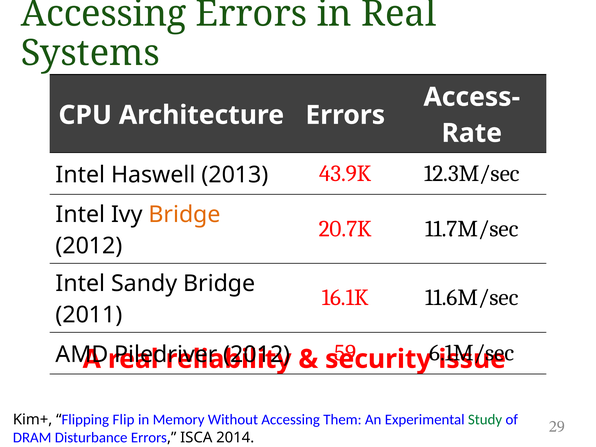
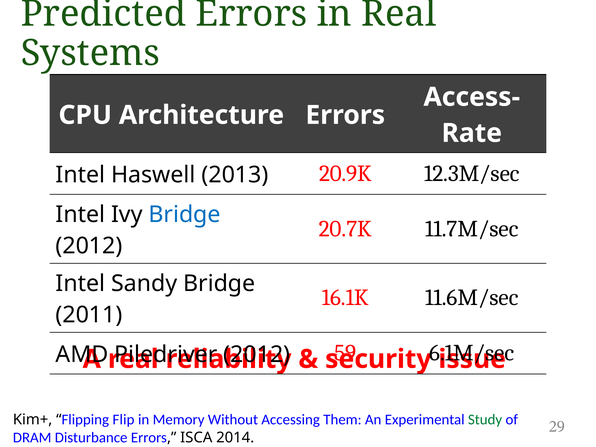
Accessing: Accessing -> Predicted (104, 14)
43.9K: 43.9K -> 20.9K (345, 173)
Bridge colour: orange -> blue (185, 214)
